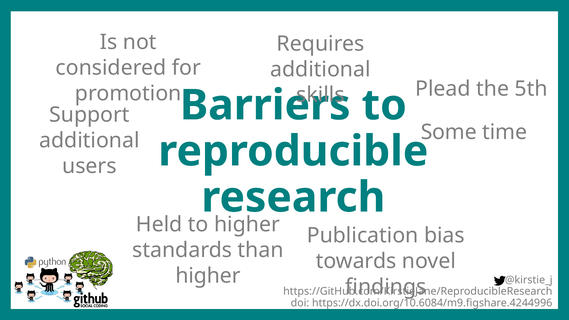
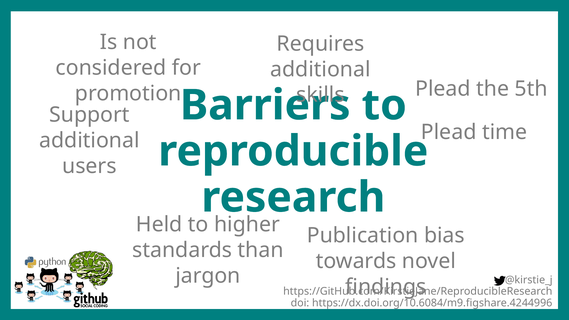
Some: Some -> Plead (449, 132)
higher: higher -> jargon (208, 276)
